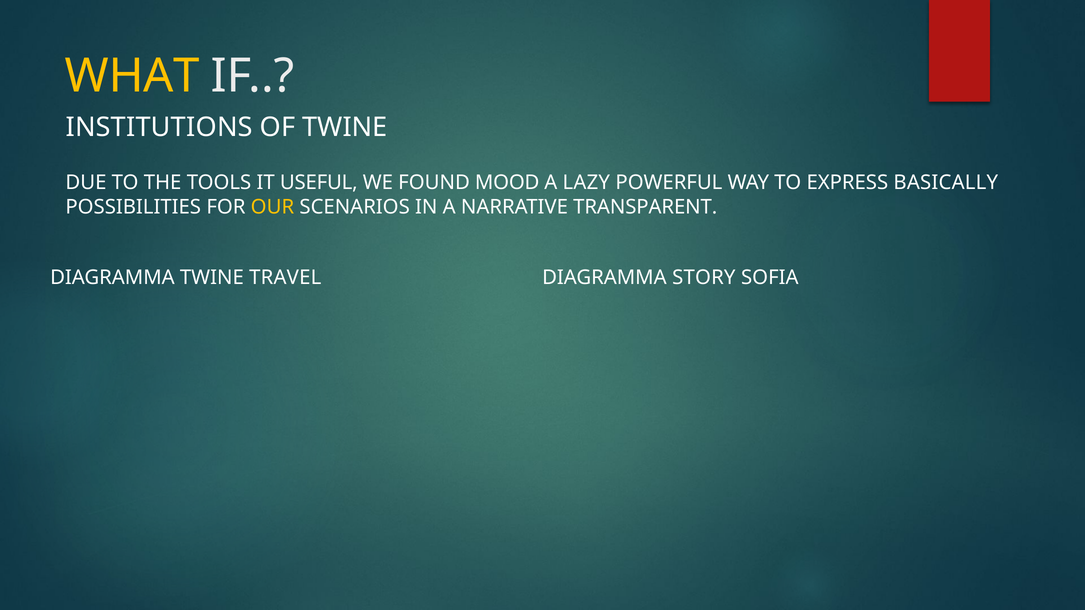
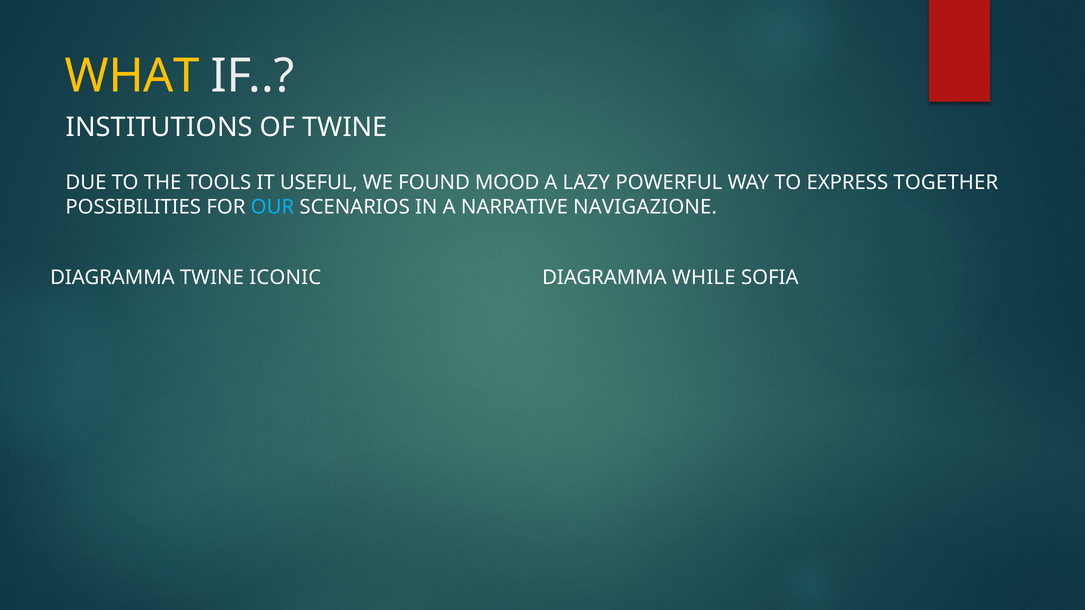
BASICALLY: BASICALLY -> TOGETHER (946, 183)
OUR colour: yellow -> light blue (272, 207)
TRANSPARENT: TRANSPARENT -> NAVIGAZIONE (645, 207)
TRAVEL: TRAVEL -> ICONIC (285, 278)
STORY: STORY -> WHILE (704, 278)
